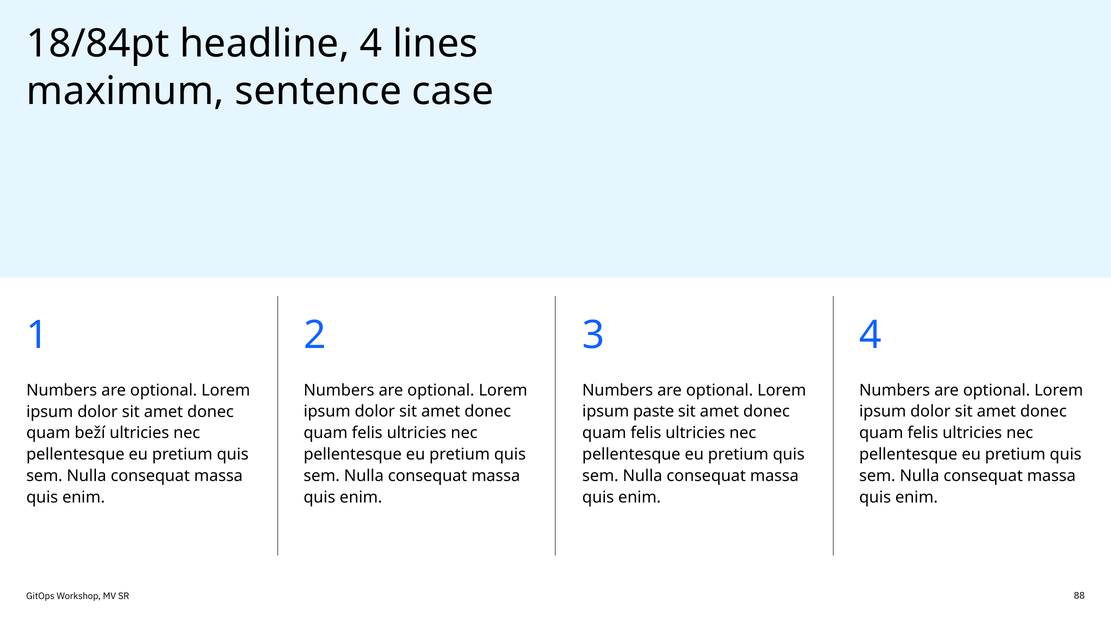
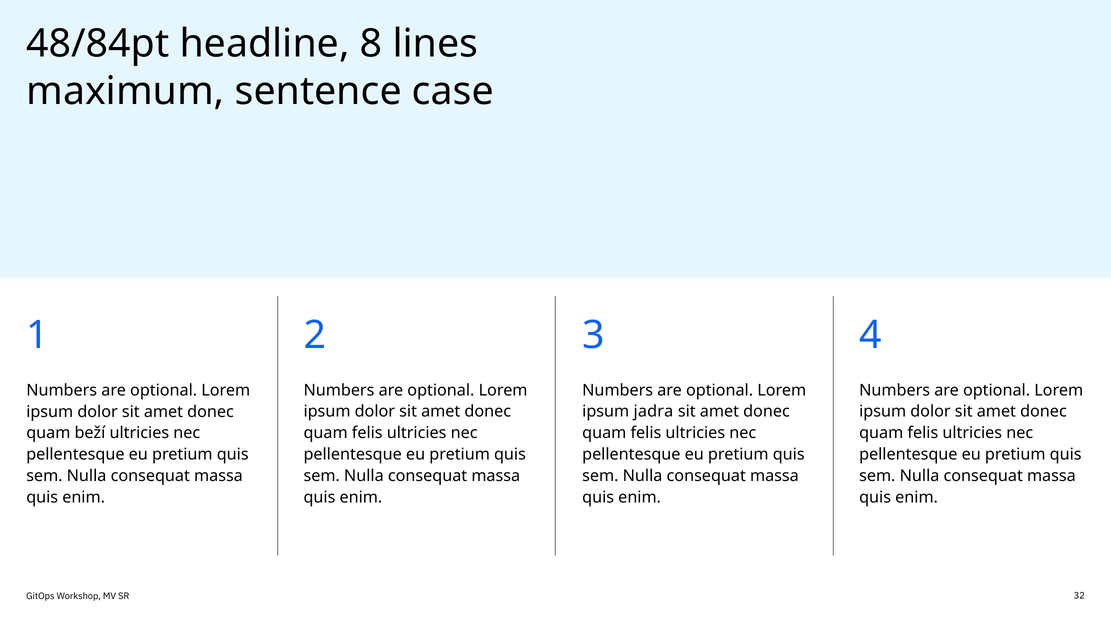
18/84pt: 18/84pt -> 48/84pt (98, 44)
headline 4: 4 -> 8 (371, 44)
paste: paste -> jadra (653, 412)
88: 88 -> 32 (1079, 596)
